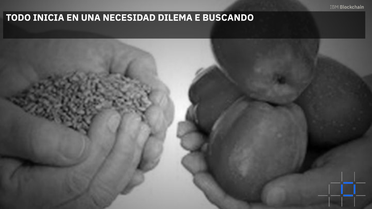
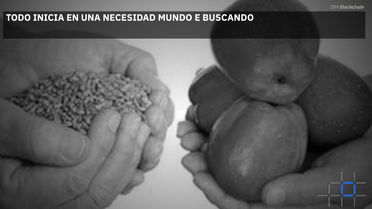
DILEMA: DILEMA -> MUNDO (175, 18)
